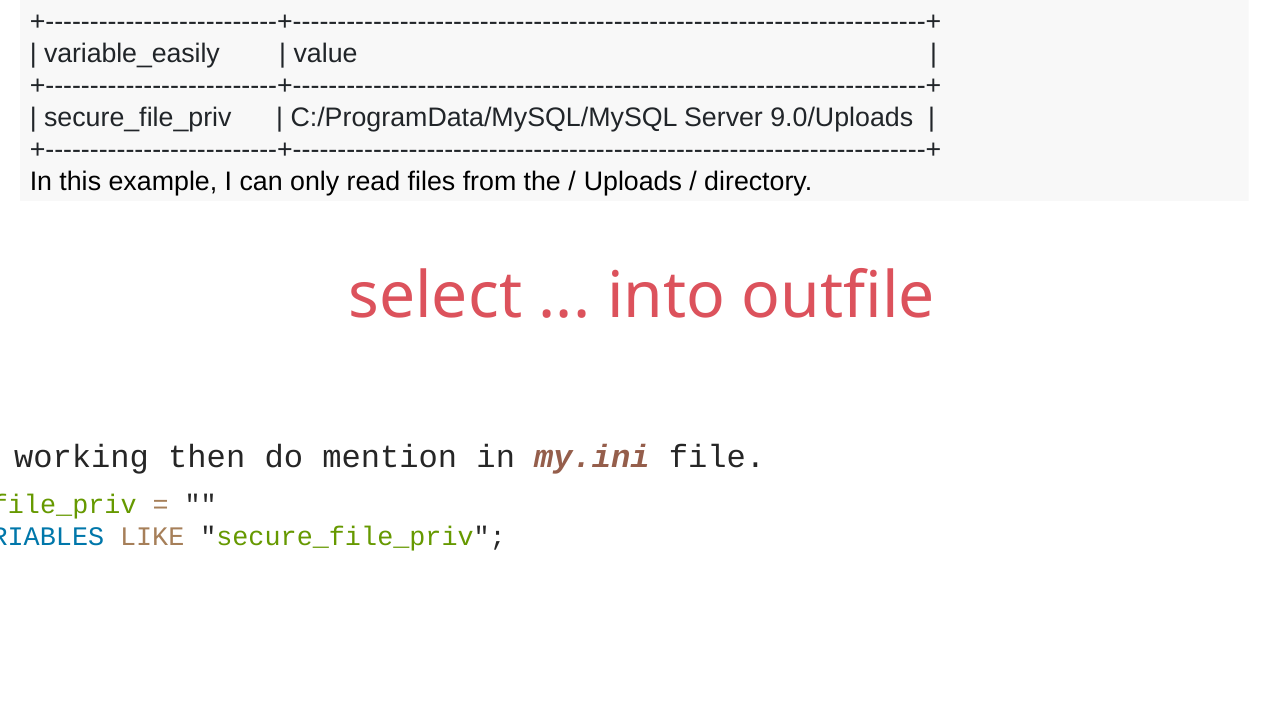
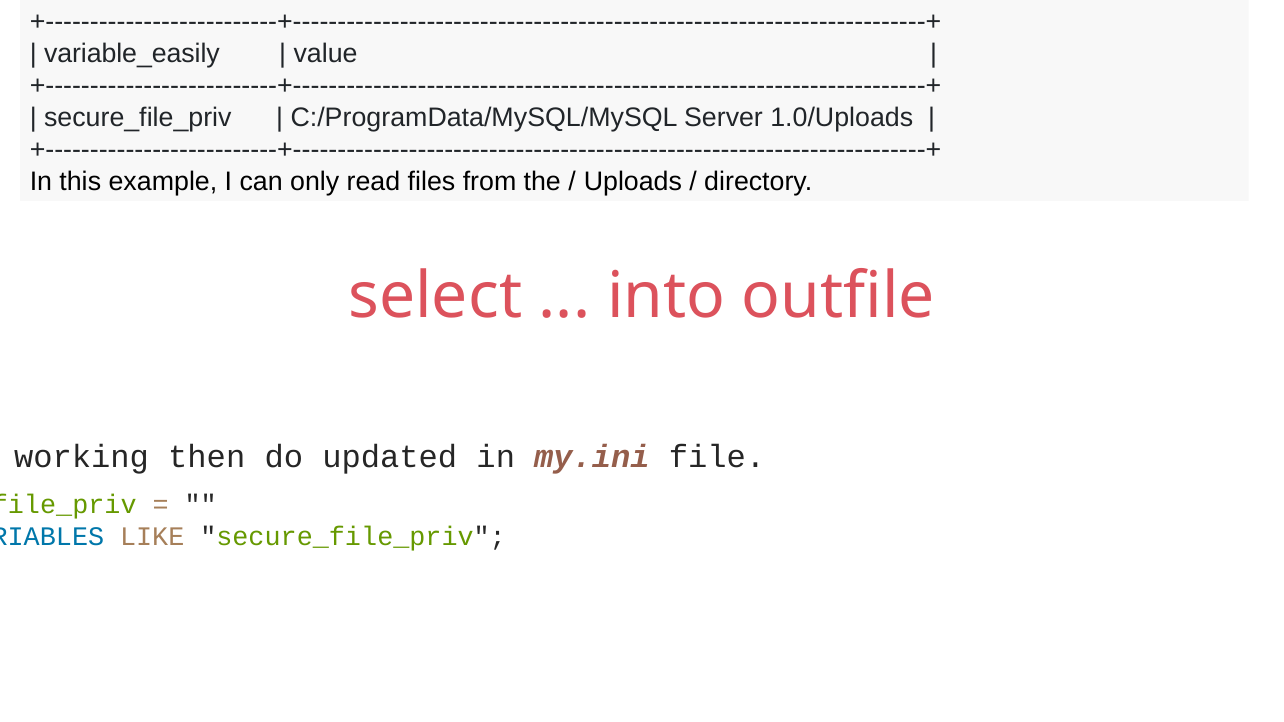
9.0/Uploads: 9.0/Uploads -> 1.0/Uploads (842, 118)
mention: mention -> updated (390, 457)
